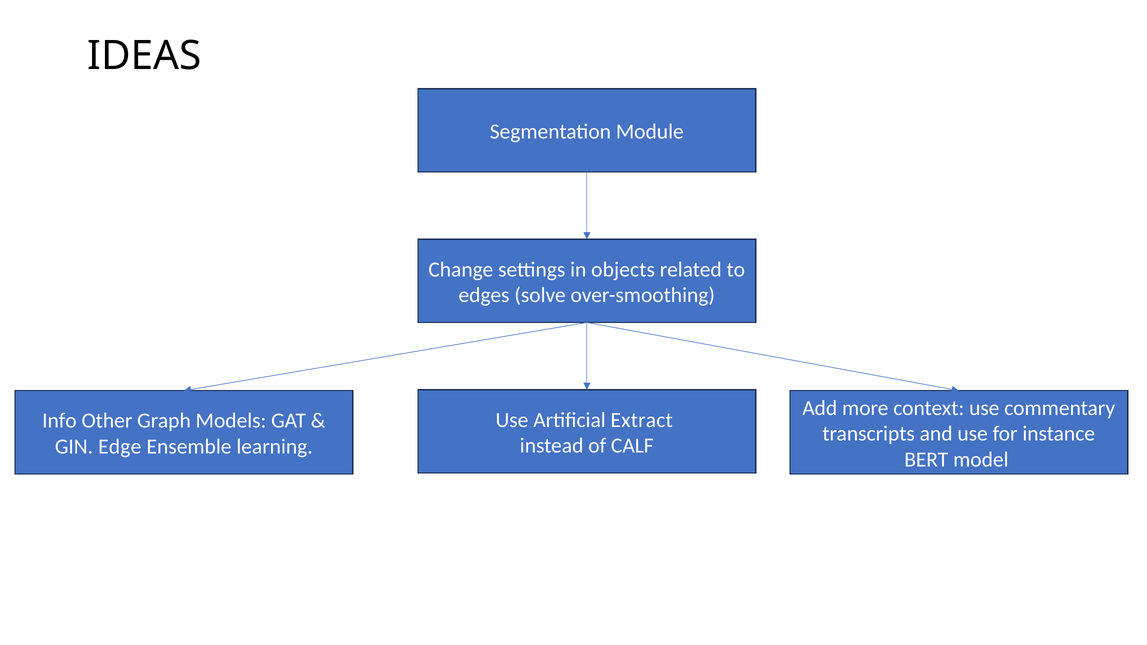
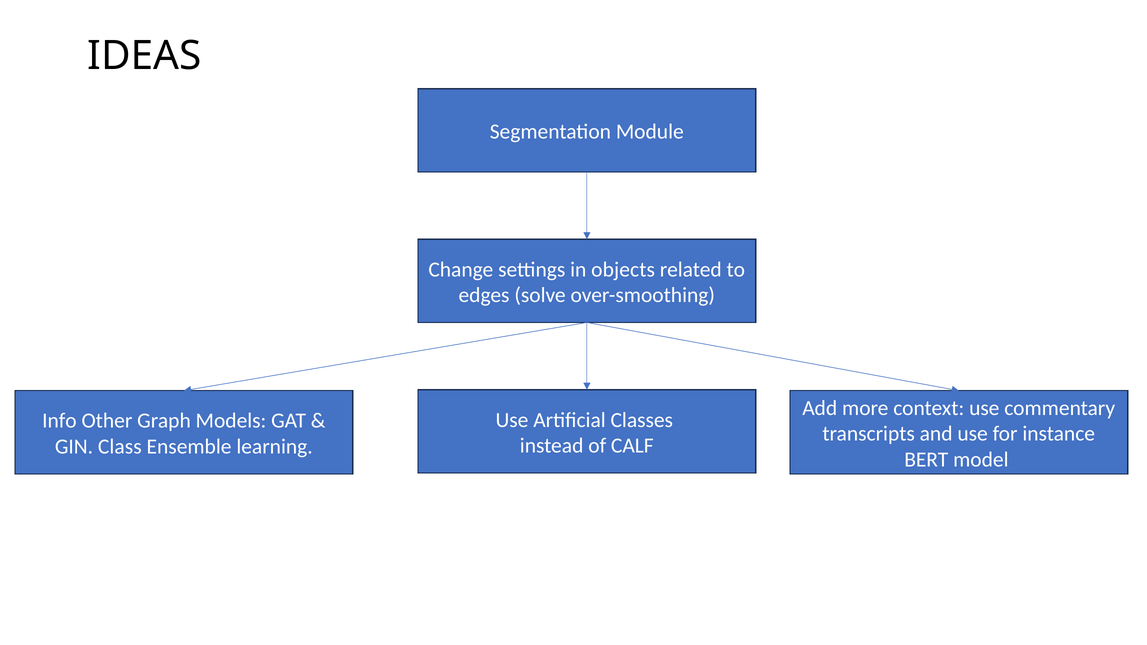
Extract: Extract -> Classes (642, 420)
Edge: Edge -> Class (120, 447)
